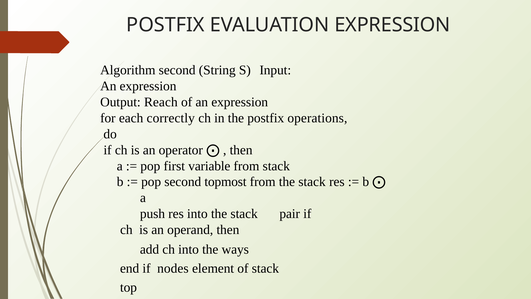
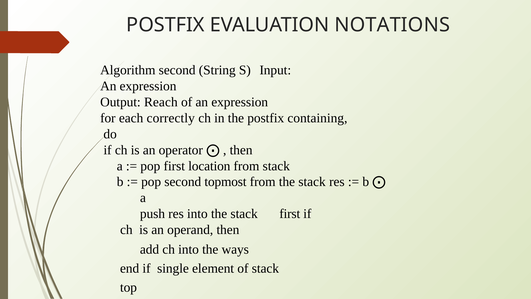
EVALUATION EXPRESSION: EXPRESSION -> NOTATIONS (392, 25)
operations: operations -> containing (317, 118)
variable: variable -> location (209, 166)
stack pair: pair -> first (290, 214)
nodes: nodes -> single (173, 268)
